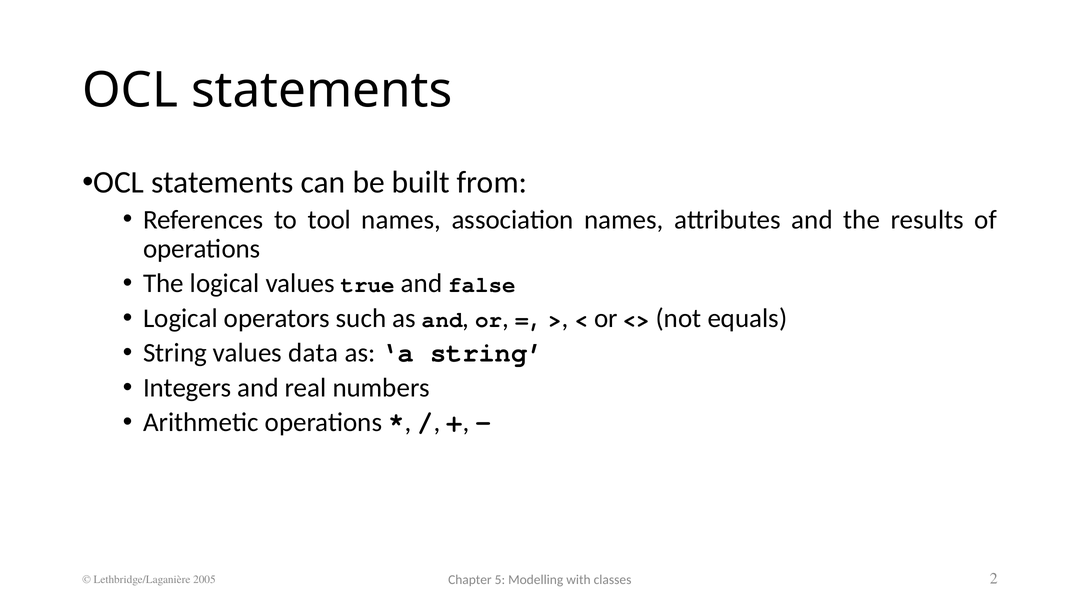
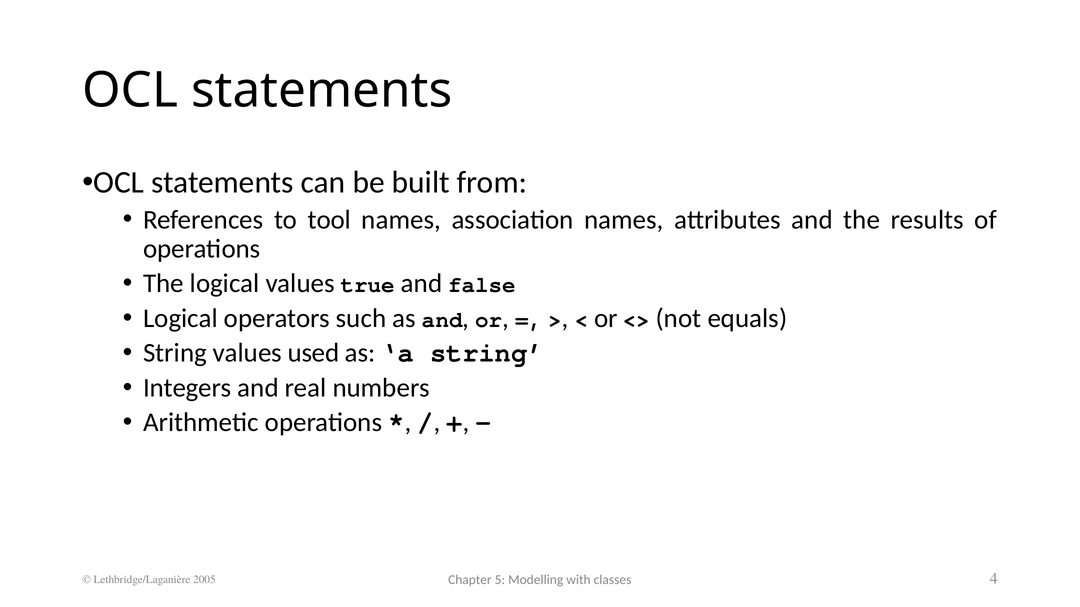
data: data -> used (313, 353)
2: 2 -> 4 (994, 579)
